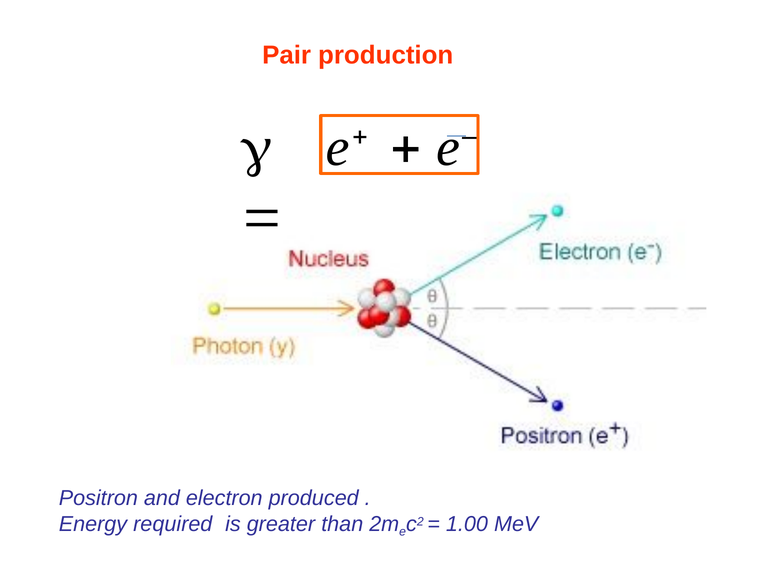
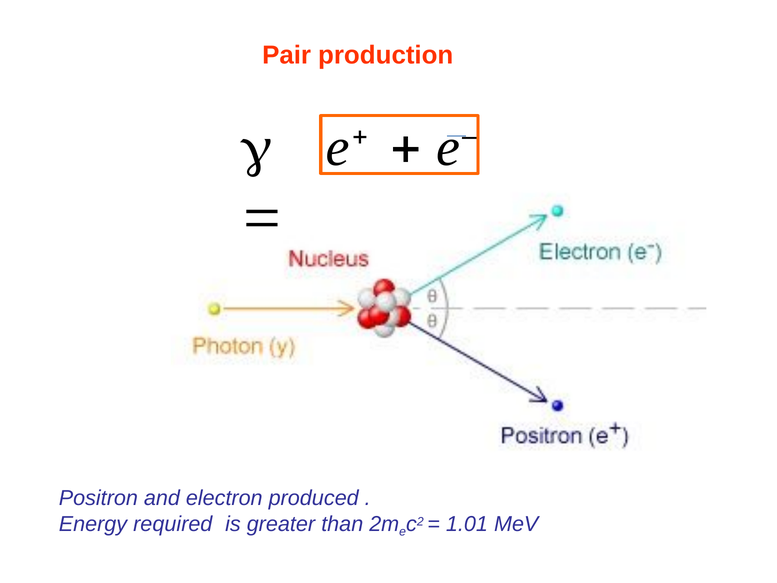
1.00: 1.00 -> 1.01 (467, 524)
